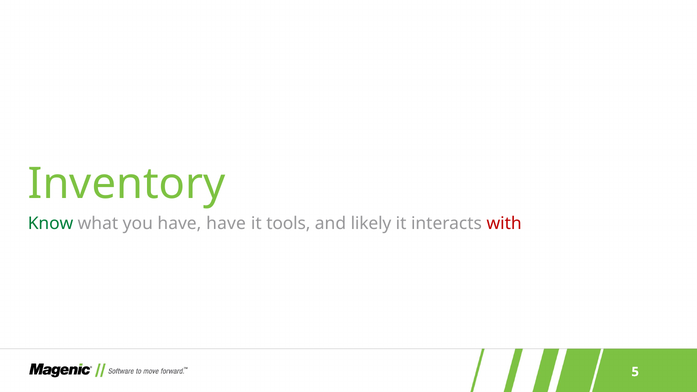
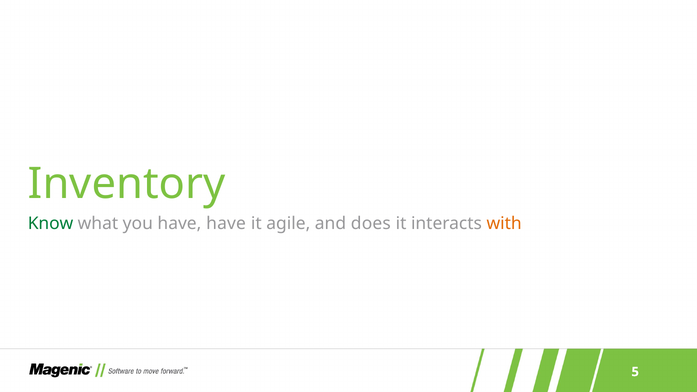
tools: tools -> agile (288, 224)
likely: likely -> does (371, 224)
with colour: red -> orange (504, 224)
